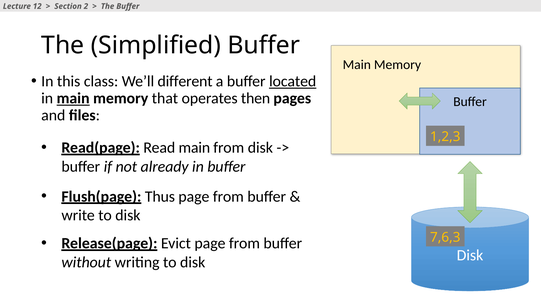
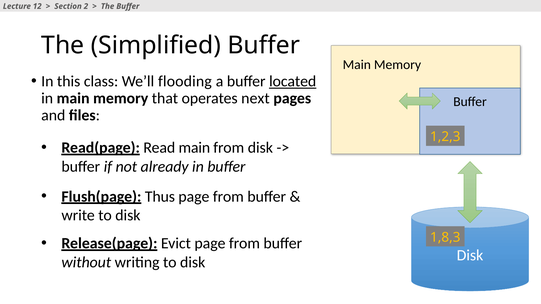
different: different -> flooding (185, 81)
main underline: present -> none (73, 99)
then: then -> next (255, 99)
7,6,3: 7,6,3 -> 1,8,3 (445, 237)
